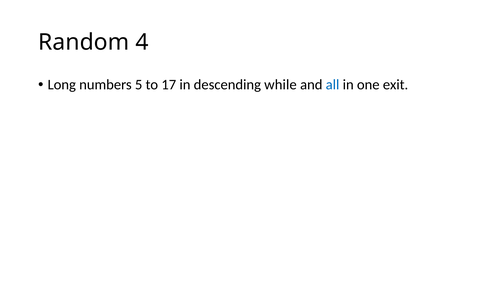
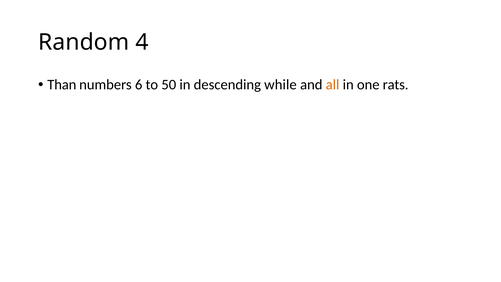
Long: Long -> Than (62, 85)
5: 5 -> 6 (139, 85)
17: 17 -> 50 (169, 85)
all colour: blue -> orange (333, 85)
exit: exit -> rats (396, 85)
